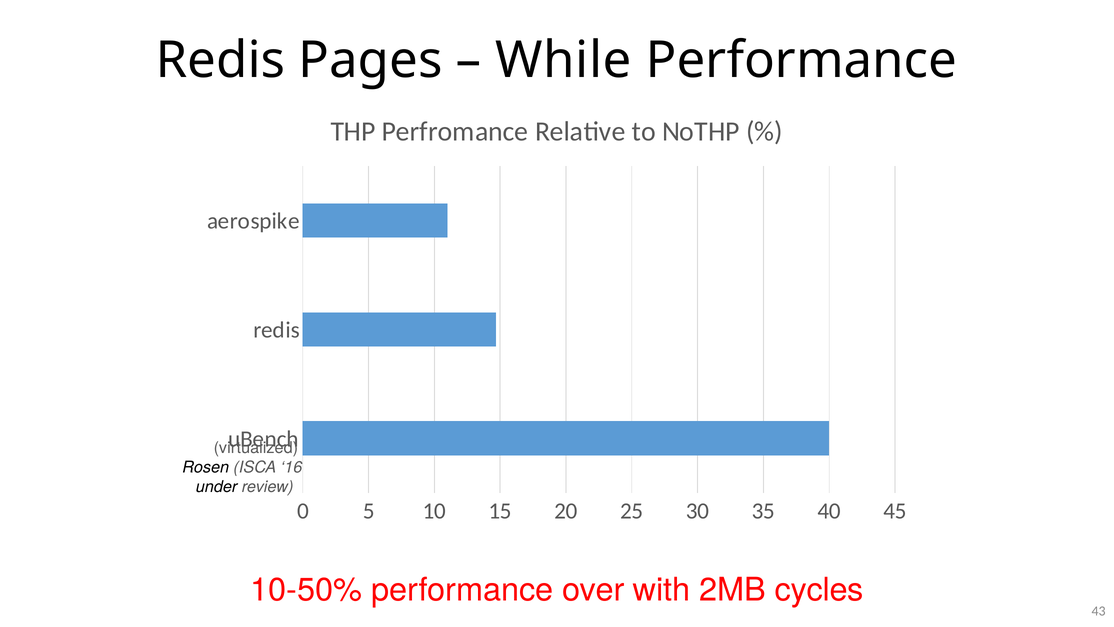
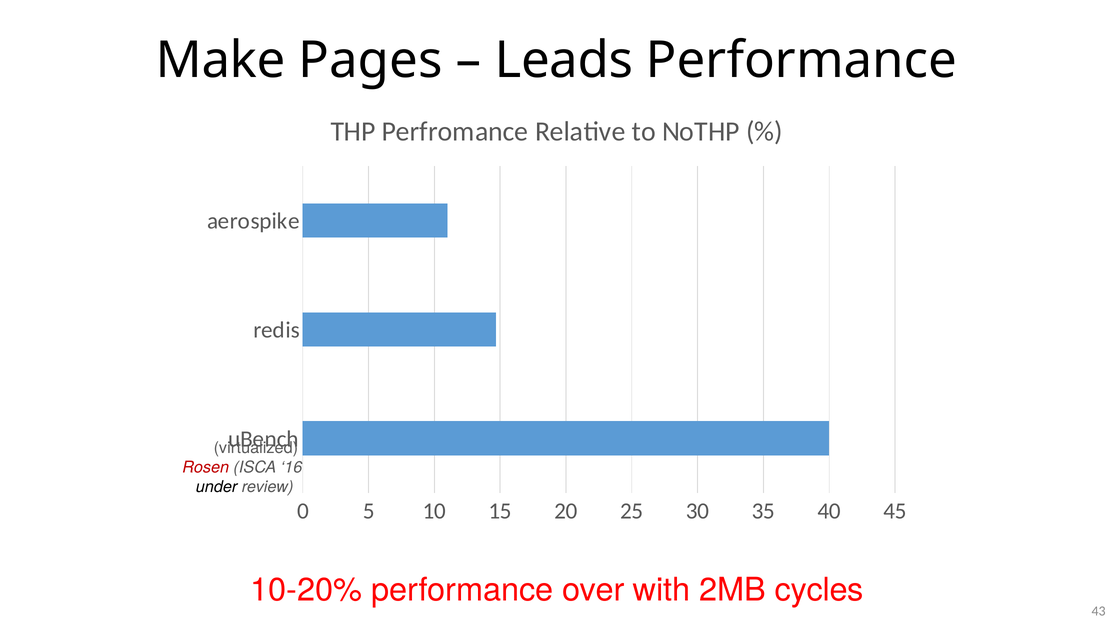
Redis: Redis -> Make (221, 60)
While: While -> Leads (564, 60)
Rosen colour: black -> red (206, 467)
10-50%: 10-50% -> 10-20% (306, 590)
